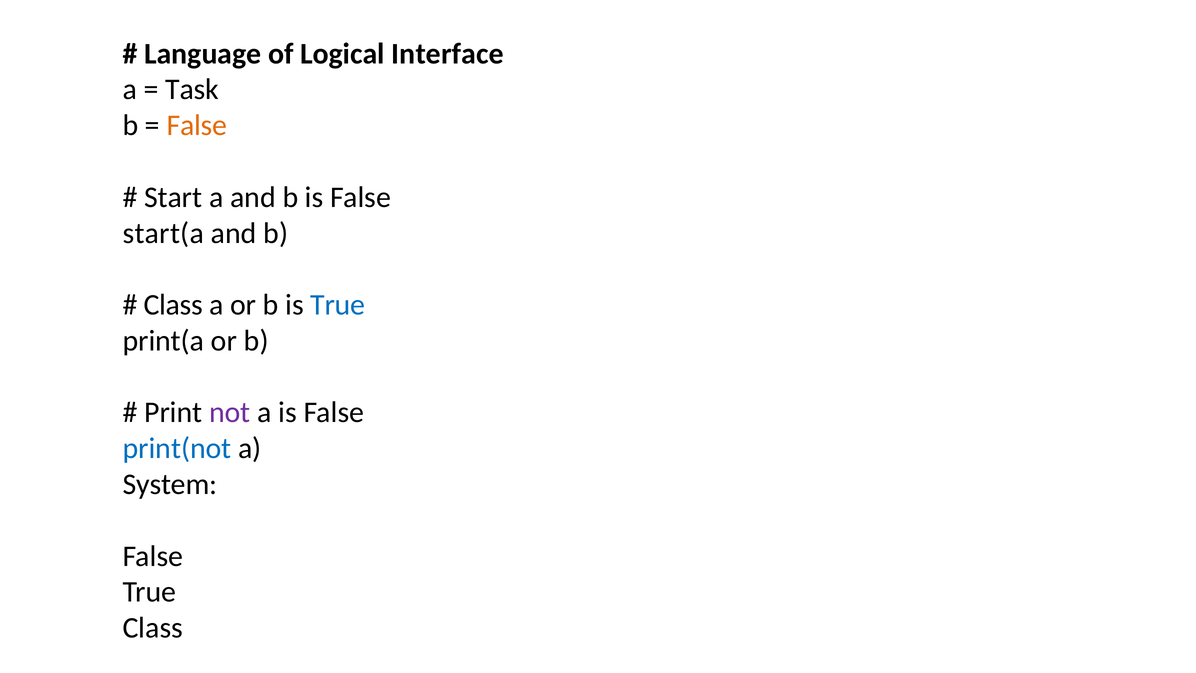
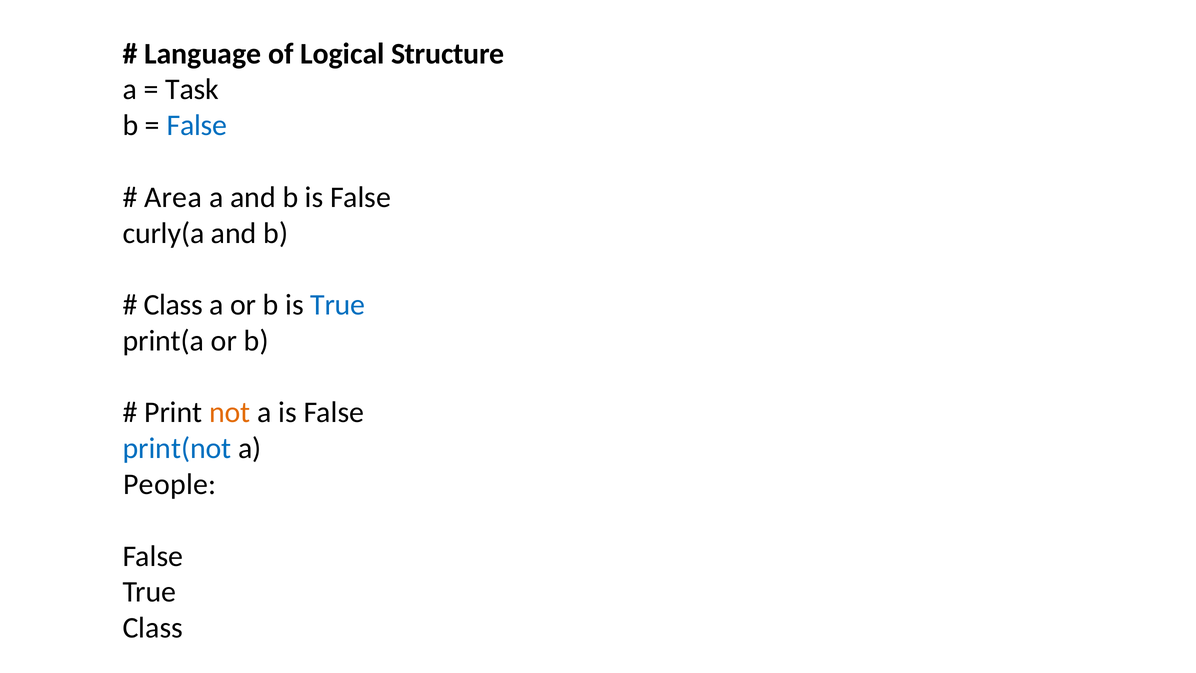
Interface: Interface -> Structure (448, 54)
False colour: orange -> blue (197, 125)
Start: Start -> Area (173, 197)
start(a: start(a -> curly(a (163, 233)
not colour: purple -> orange (230, 412)
System: System -> People (170, 484)
